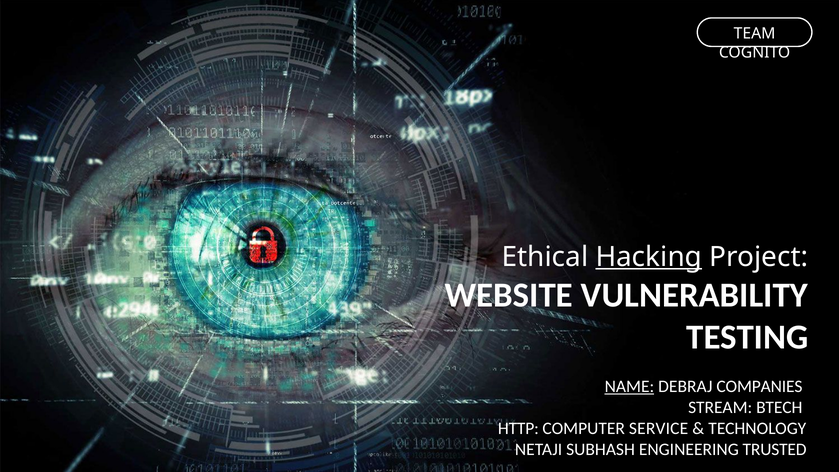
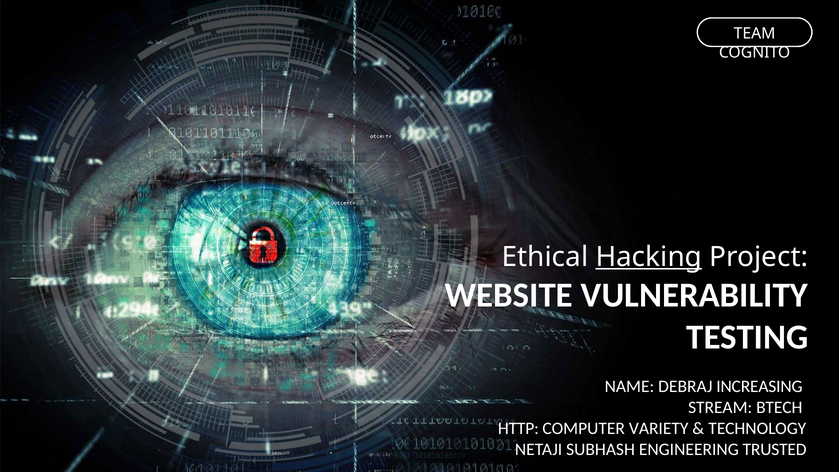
NAME underline: present -> none (629, 387)
COMPANIES: COMPANIES -> INCREASING (759, 387)
SERVICE: SERVICE -> VARIETY (659, 429)
